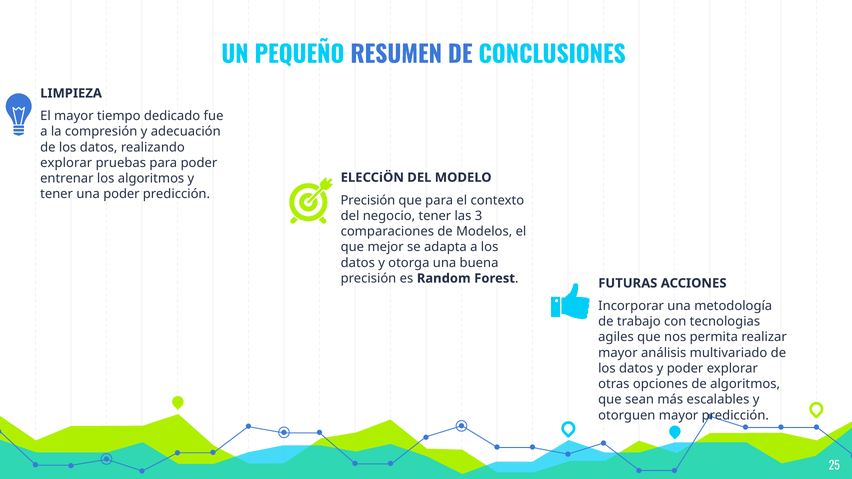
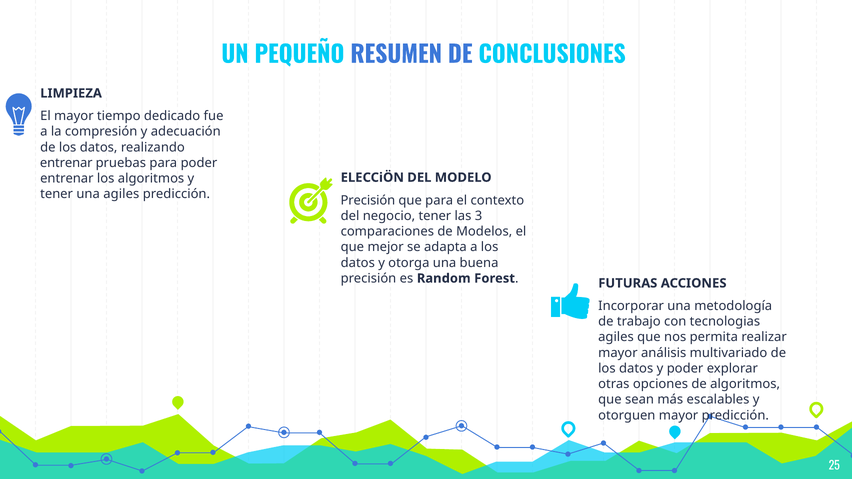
explorar: explorar -> entrenar (66, 163)
una poder: poder -> agiles (121, 194)
